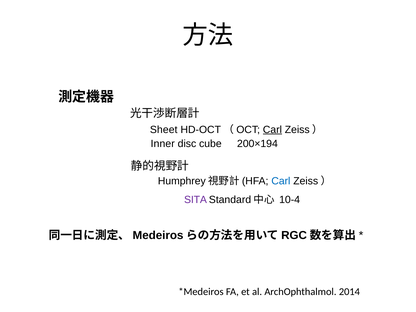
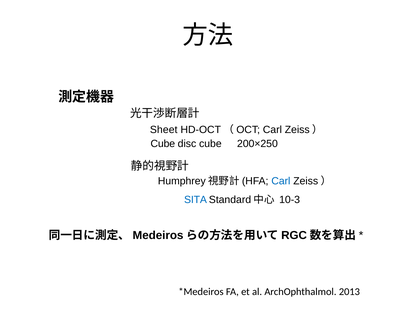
Carl underline: present -> none (272, 130)
Inner: Inner -> Cube (163, 144)
200×194: 200×194 -> 200×250 (257, 144)
SITA colour: purple -> blue (196, 200)
10-4: 10-4 -> 10-3 (290, 200)
2014: 2014 -> 2013 (349, 292)
